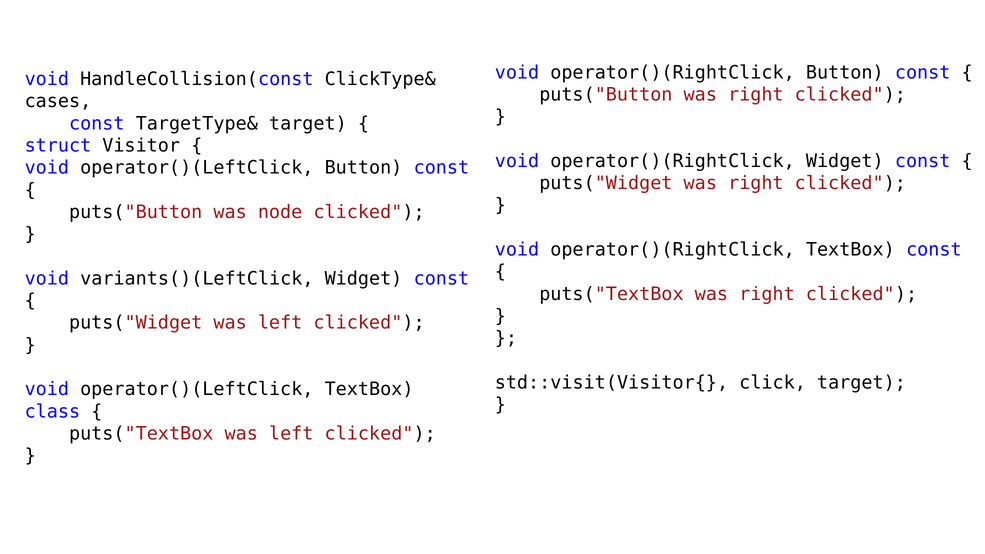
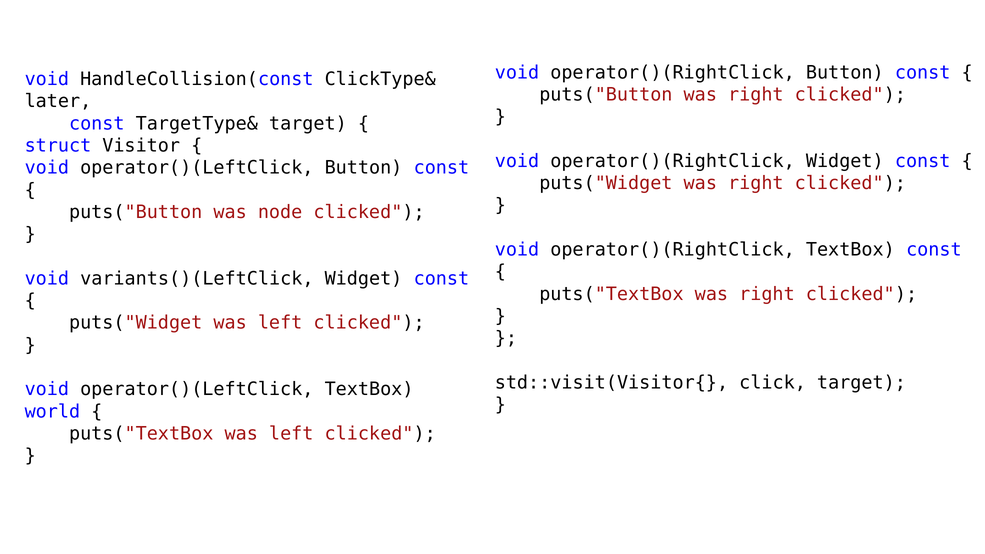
cases: cases -> later (58, 101)
class: class -> world (52, 412)
